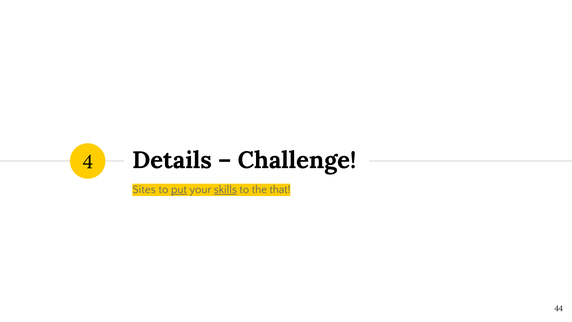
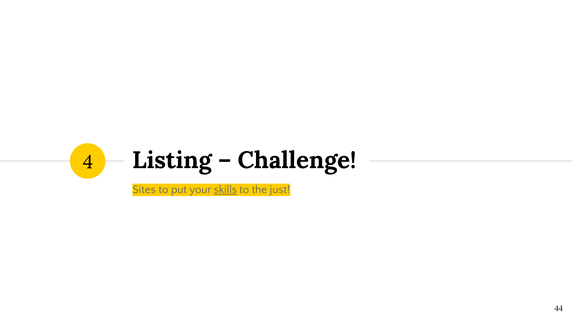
Details: Details -> Listing (172, 160)
put underline: present -> none (179, 189)
that: that -> just (280, 189)
